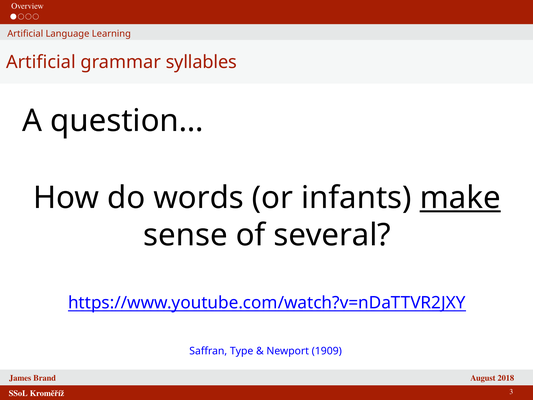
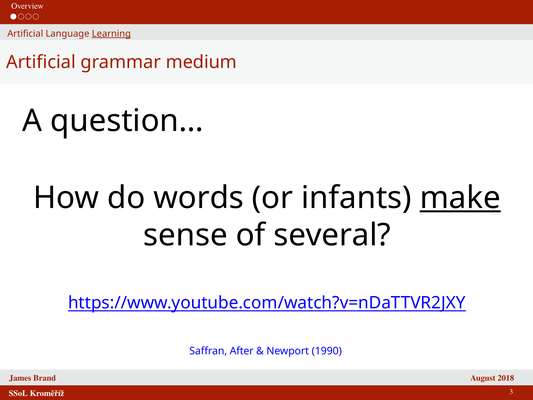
Learning underline: none -> present (111, 34)
syllables: syllables -> medium (201, 62)
Type: Type -> After (242, 351)
1909: 1909 -> 1990 (327, 351)
